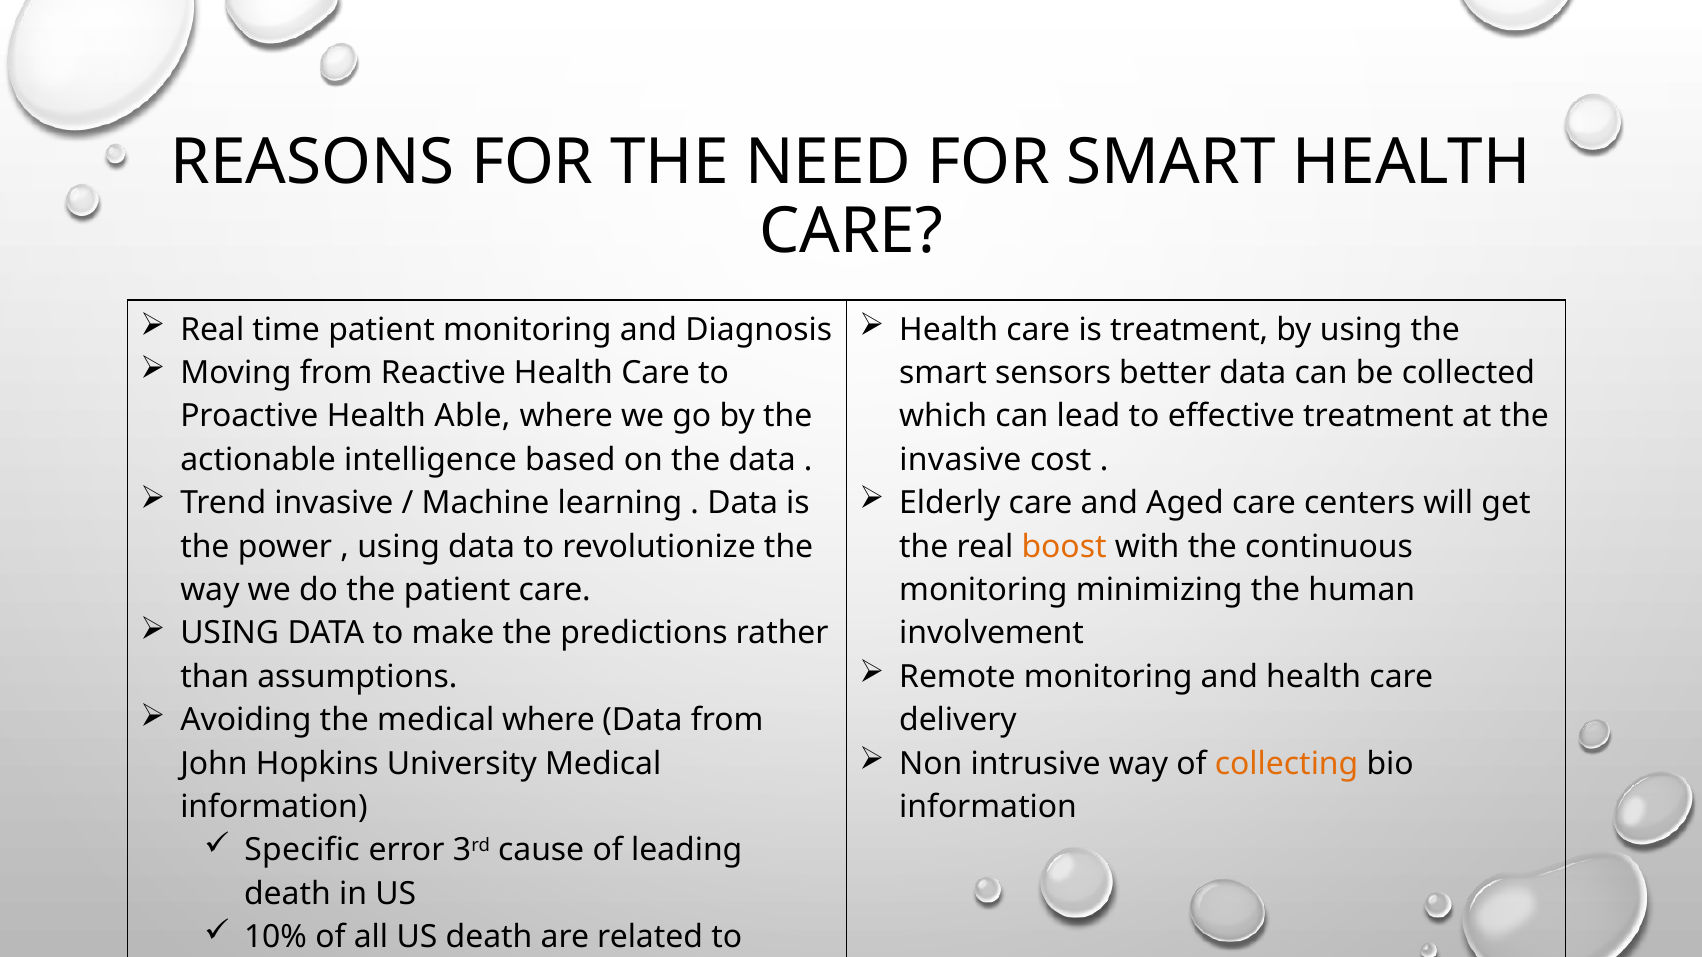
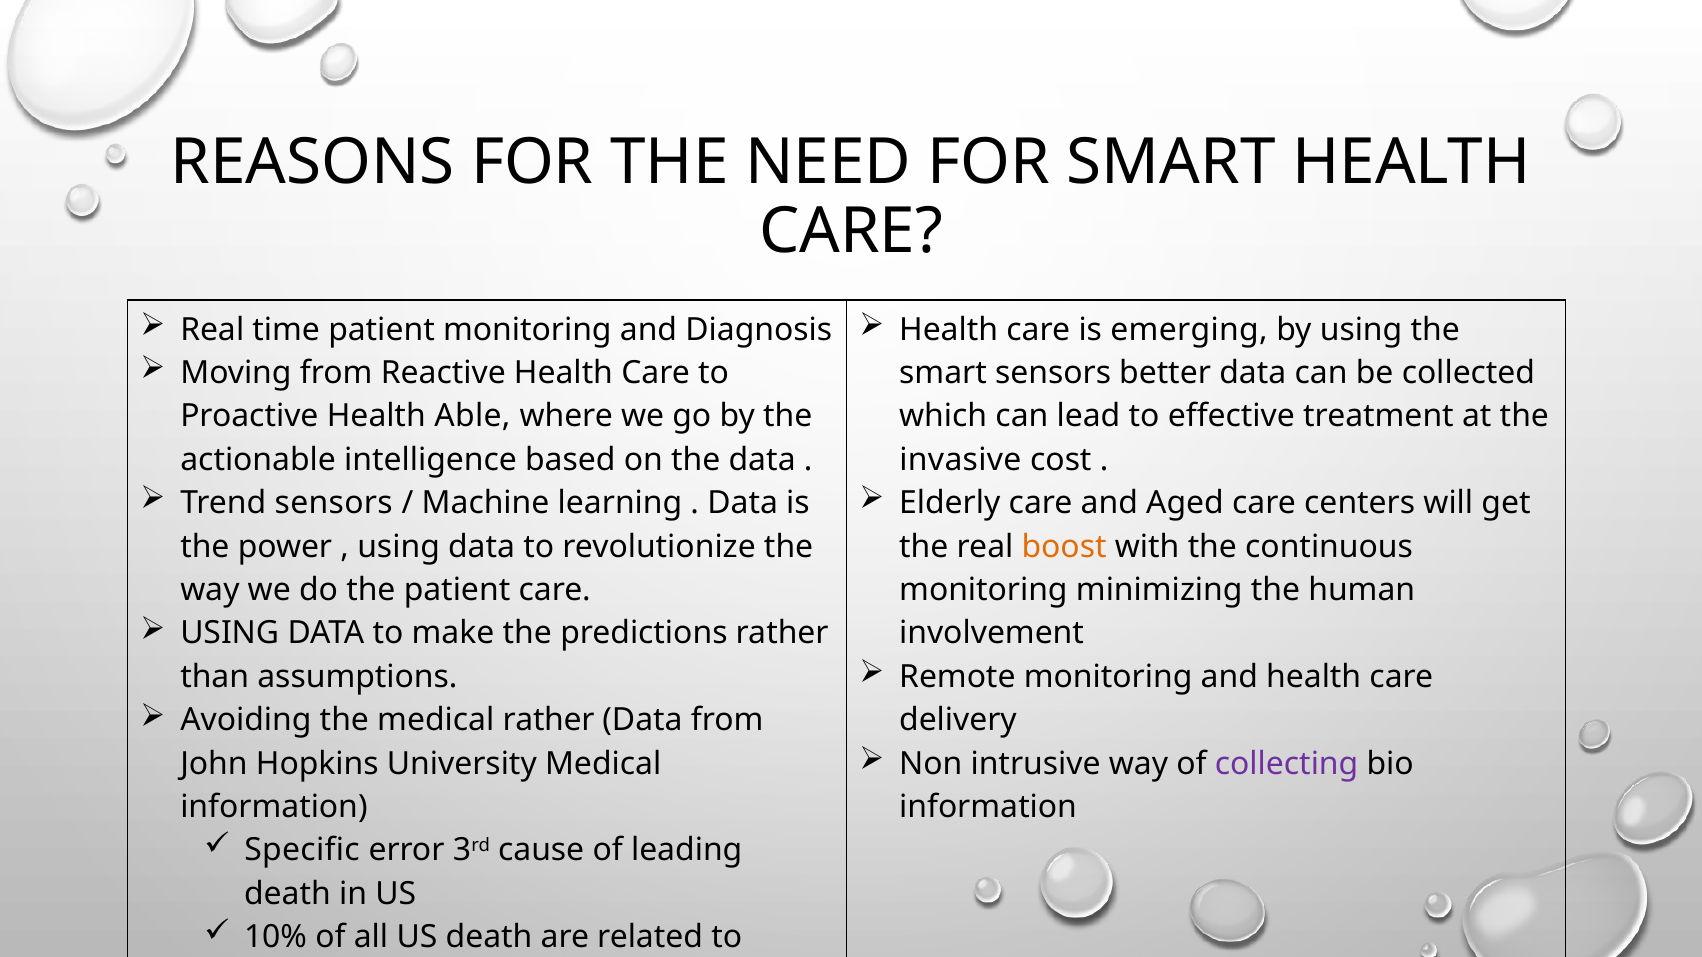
is treatment: treatment -> emerging (1189, 330)
Trend invasive: invasive -> sensors (334, 503)
medical where: where -> rather (549, 721)
collecting colour: orange -> purple (1287, 764)
